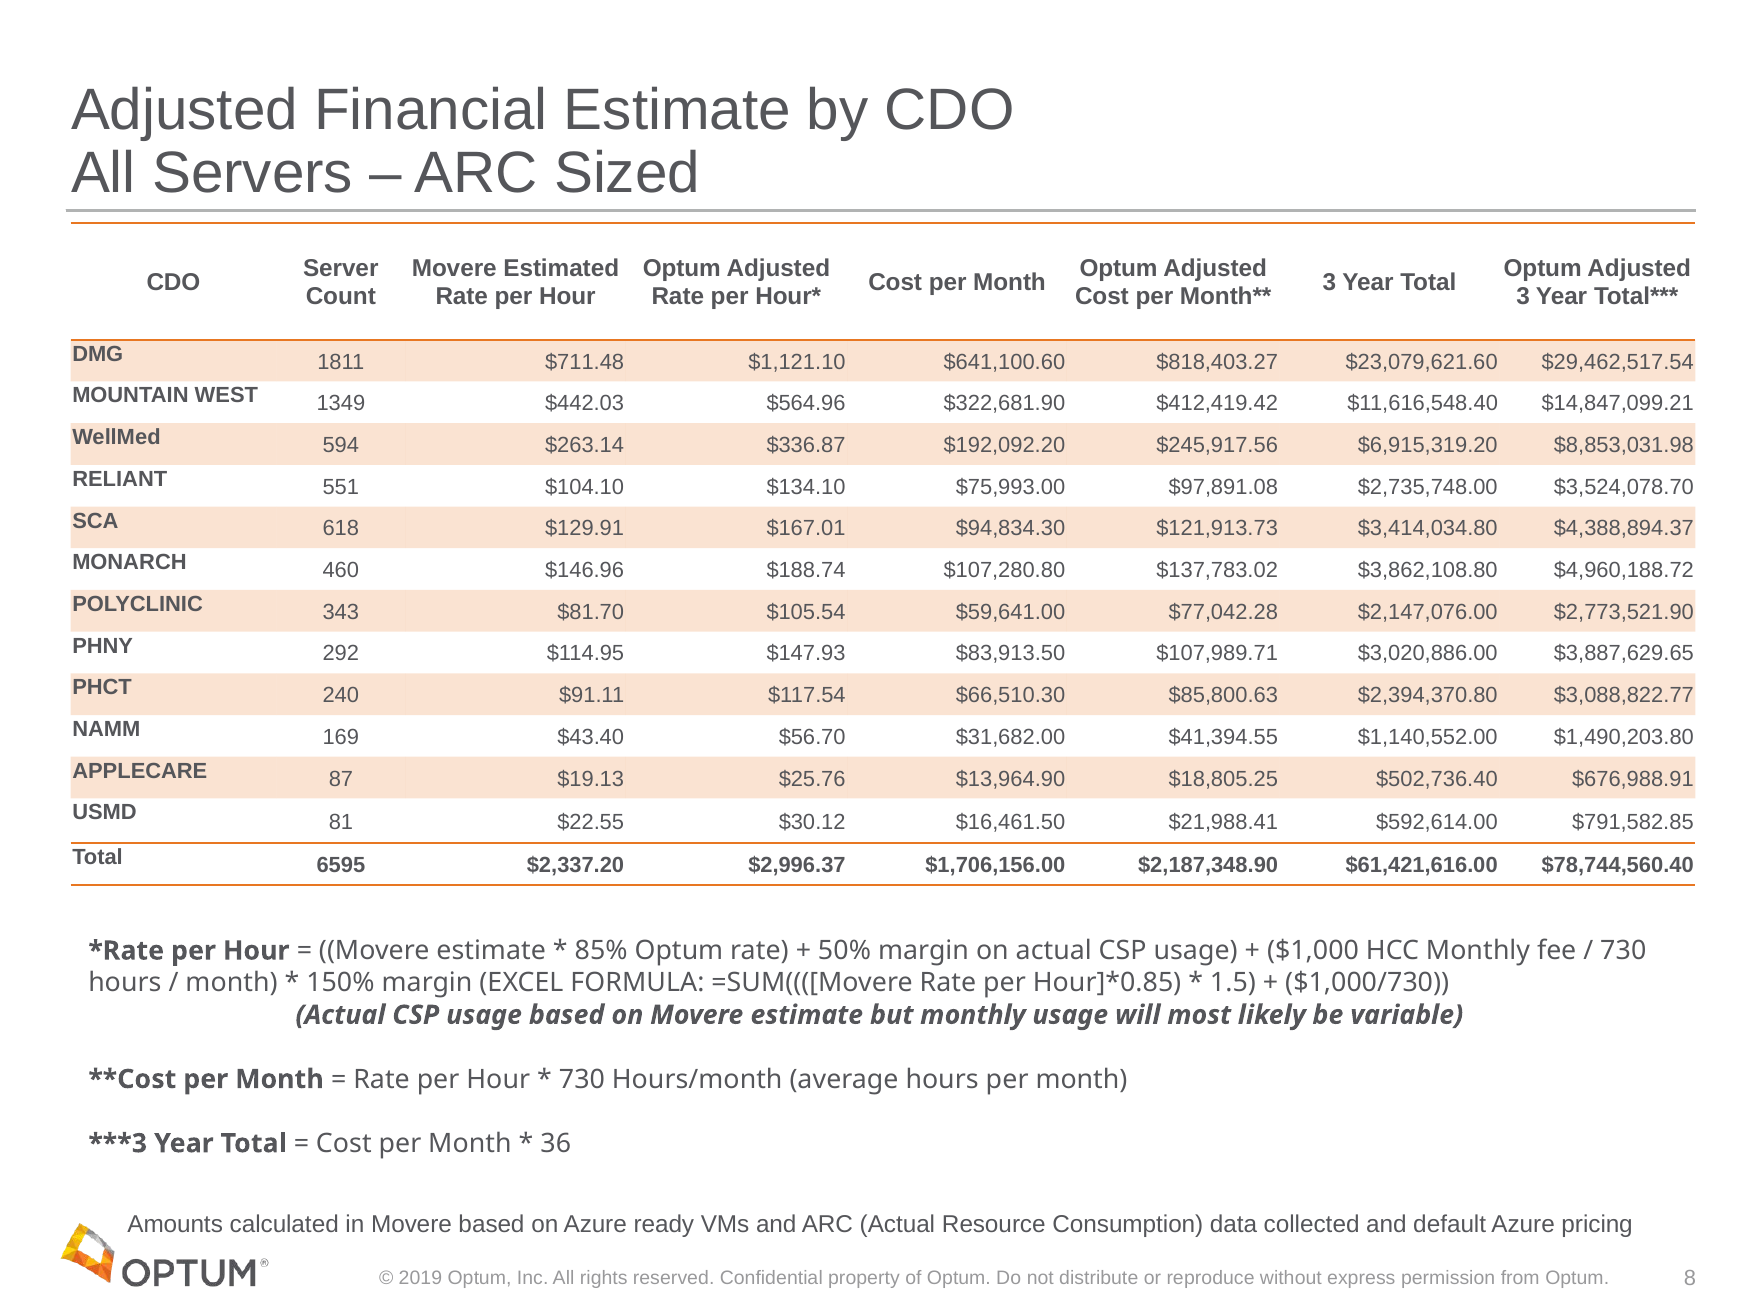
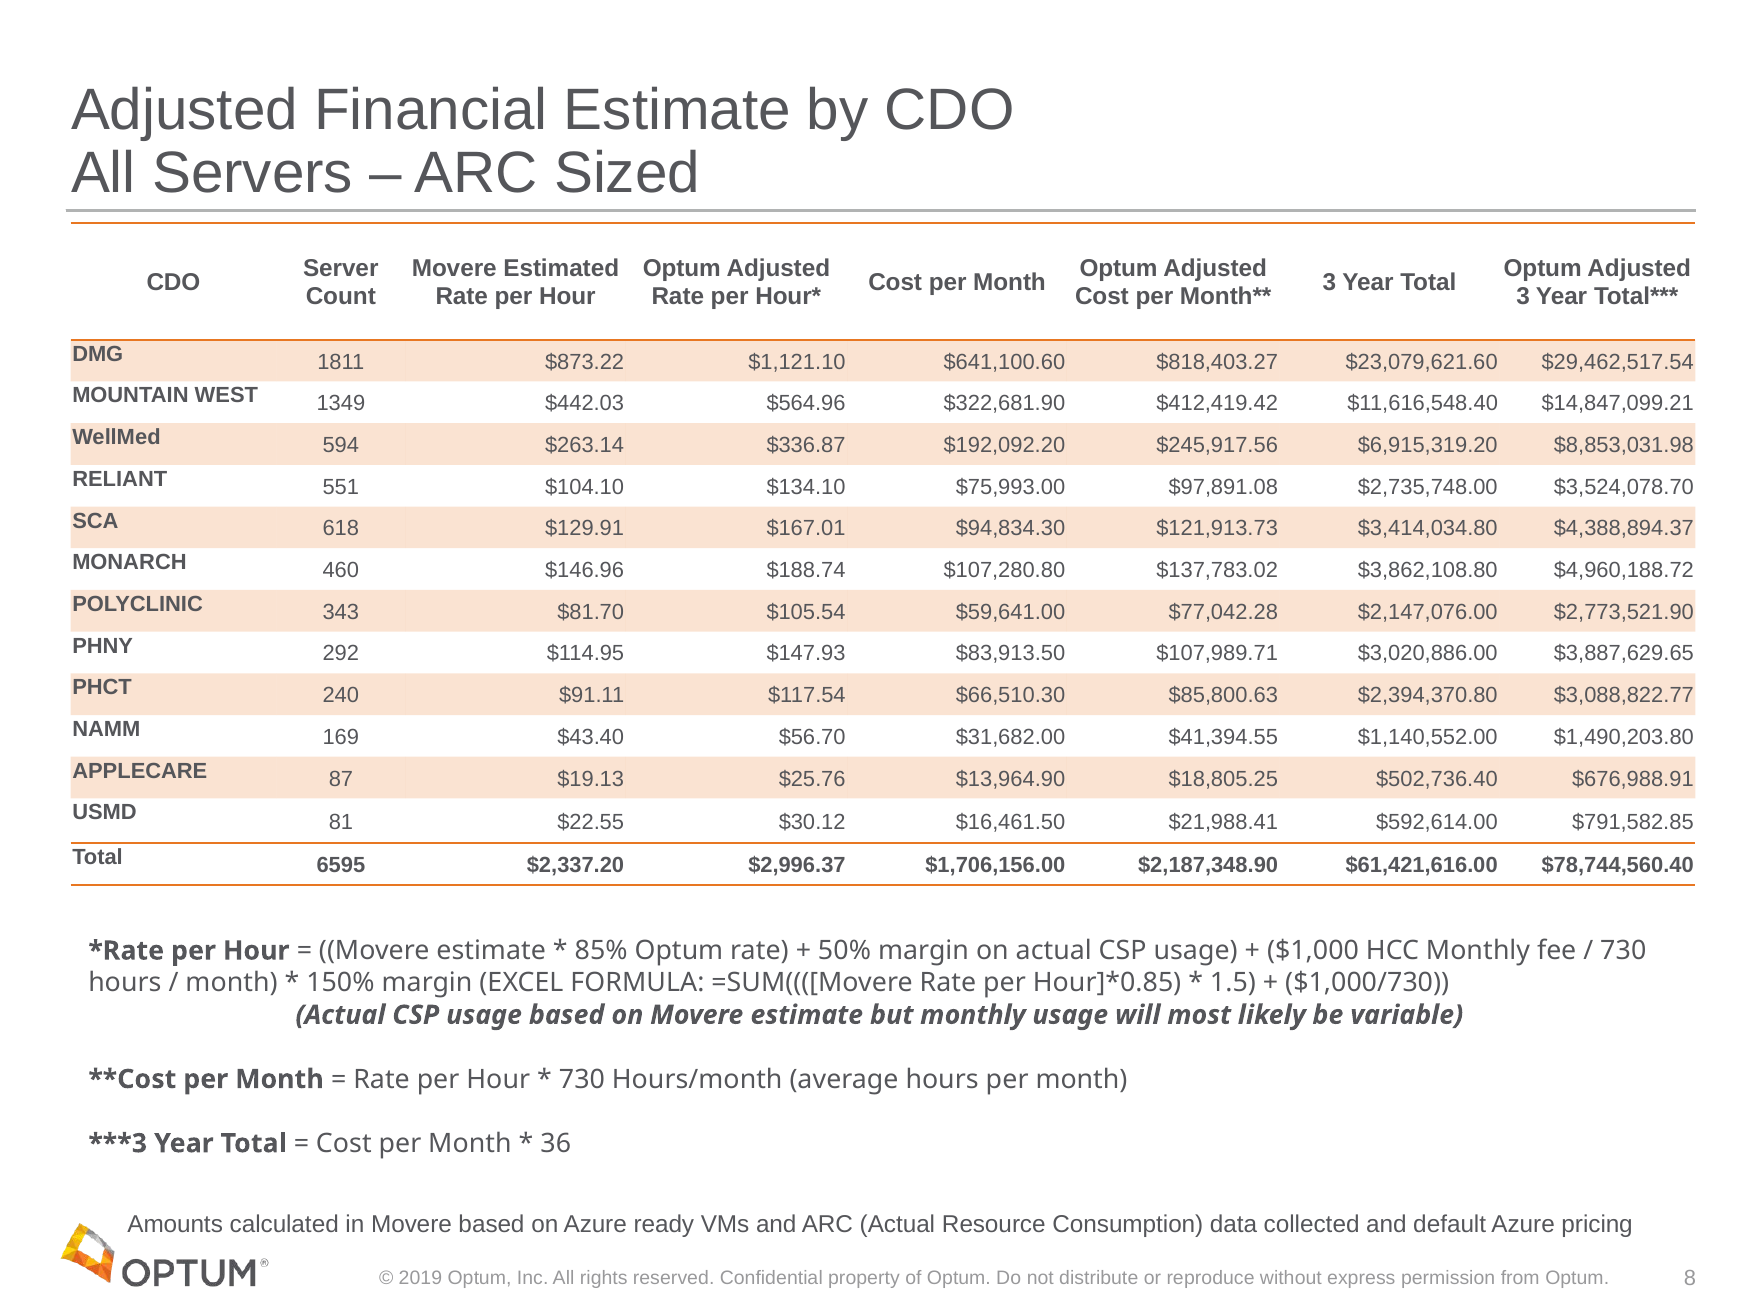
$711.48: $711.48 -> $873.22 (585, 362)
